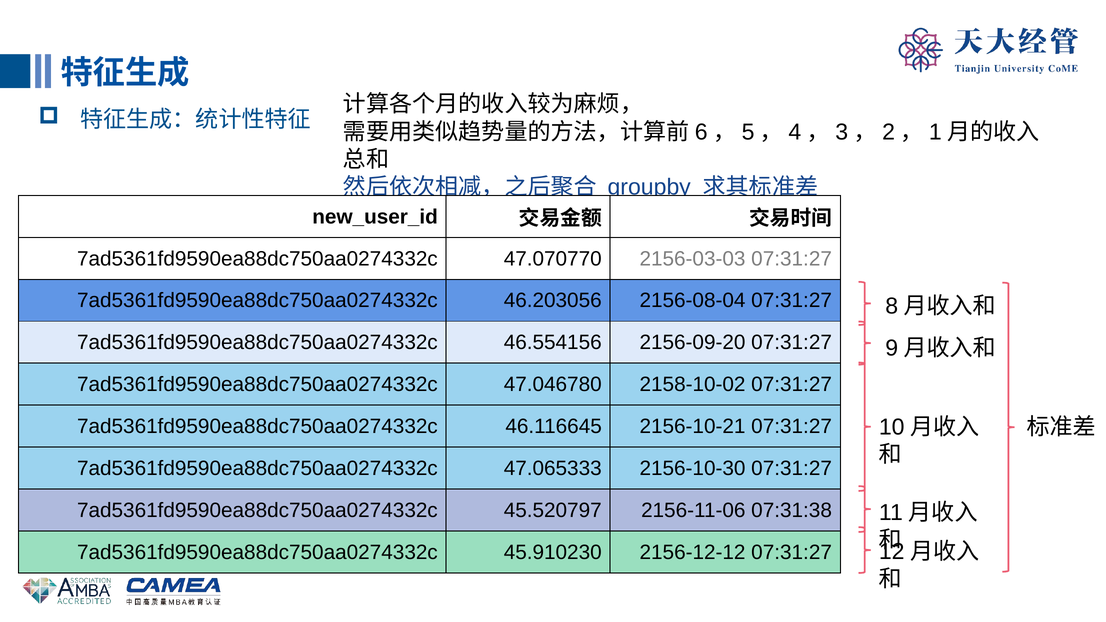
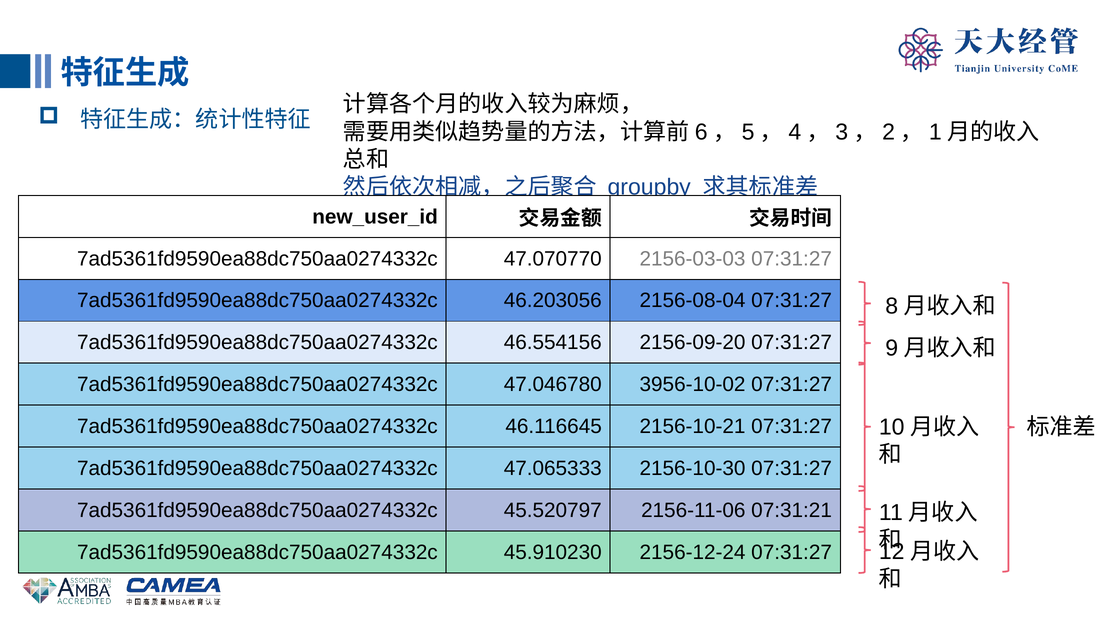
2158-10-02: 2158-10-02 -> 3956-10-02 (693, 385)
07:31:38: 07:31:38 -> 07:31:21 (792, 511)
2156-12-12: 2156-12-12 -> 2156-12-24 (693, 552)
